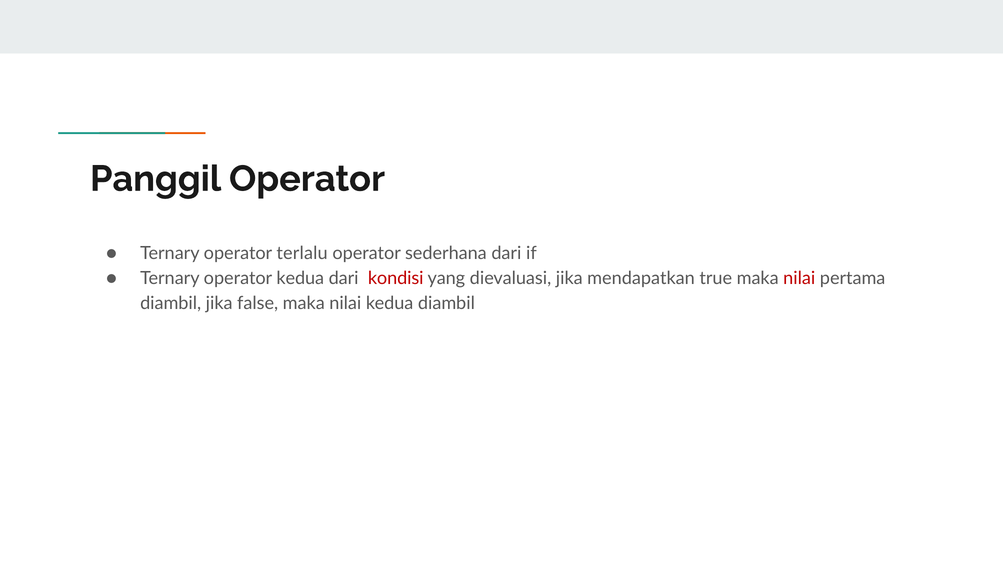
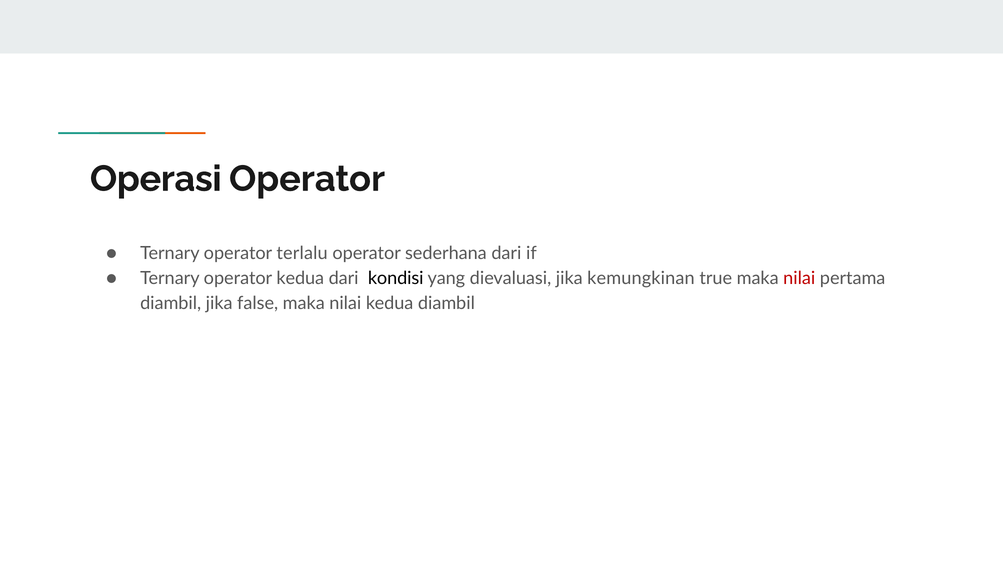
Panggil: Panggil -> Operasi (156, 179)
kondisi colour: red -> black (396, 278)
mendapatkan: mendapatkan -> kemungkinan (641, 278)
